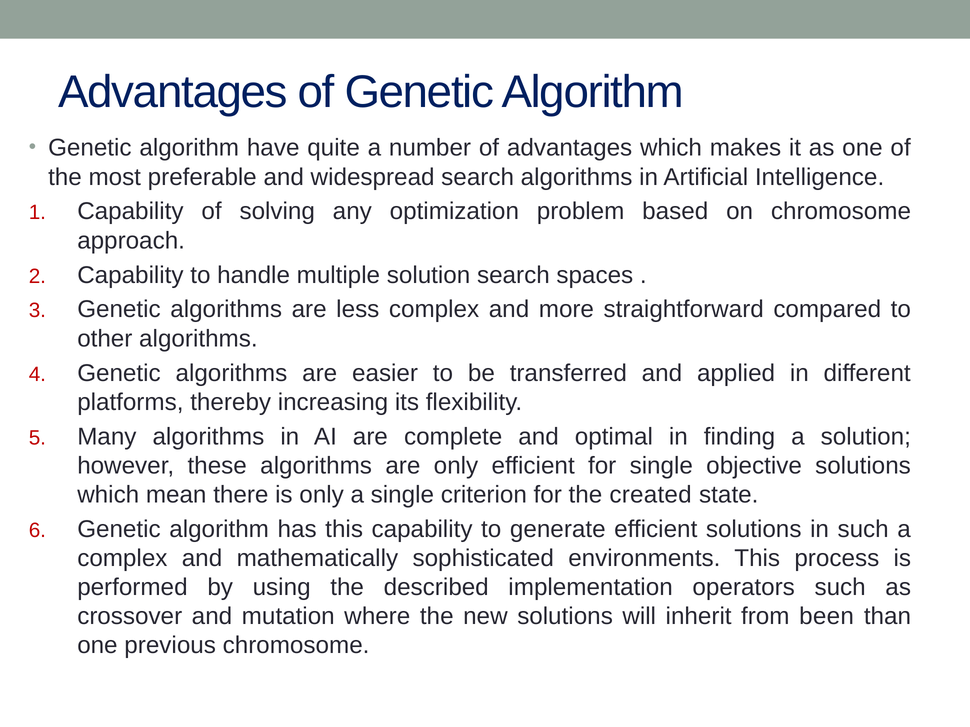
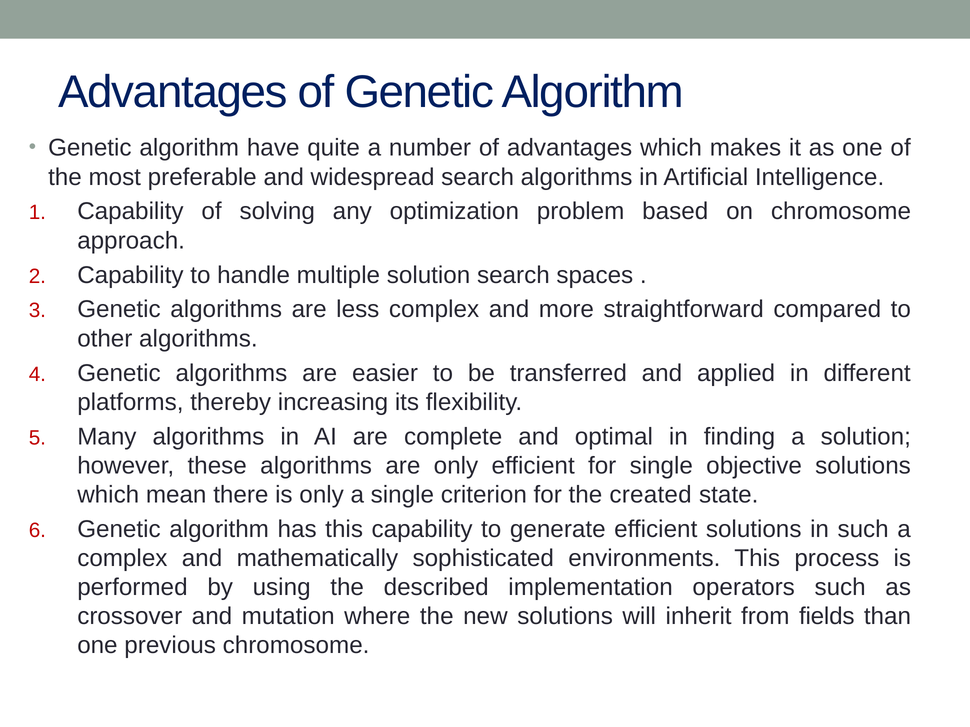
been: been -> fields (827, 617)
